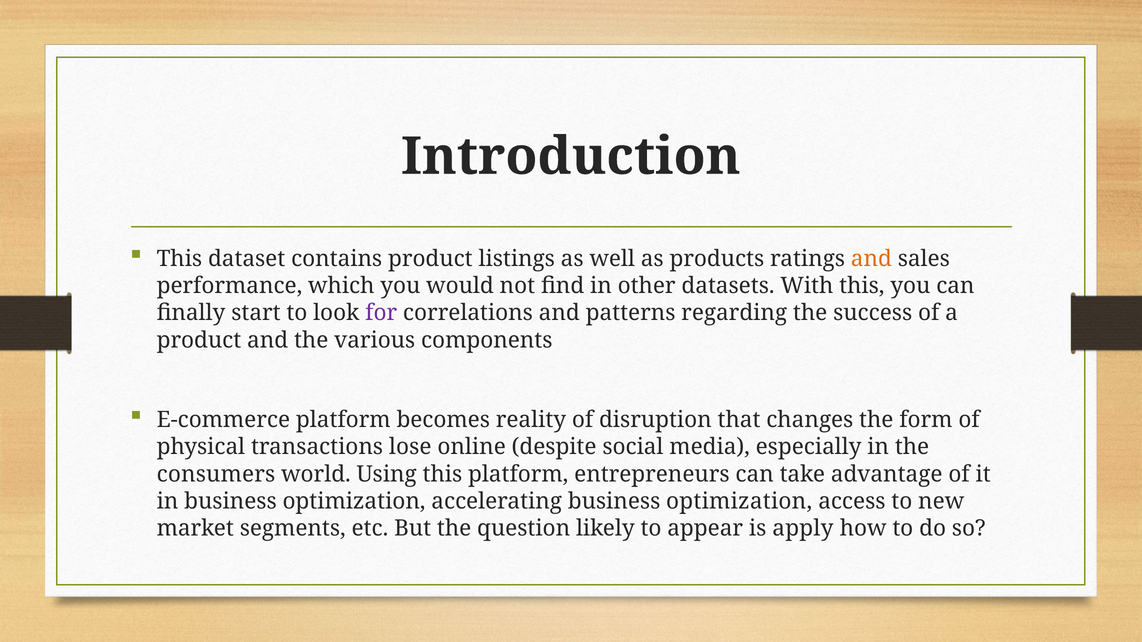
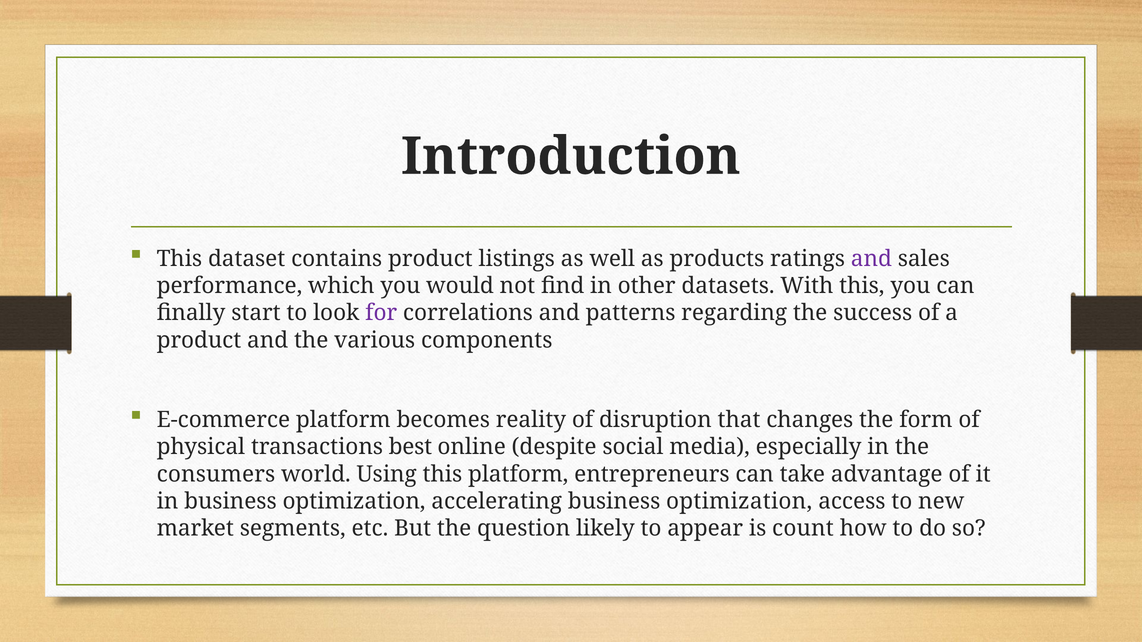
and colour: orange -> purple (871, 259)
lose: lose -> best (410, 447)
apply: apply -> count (803, 529)
